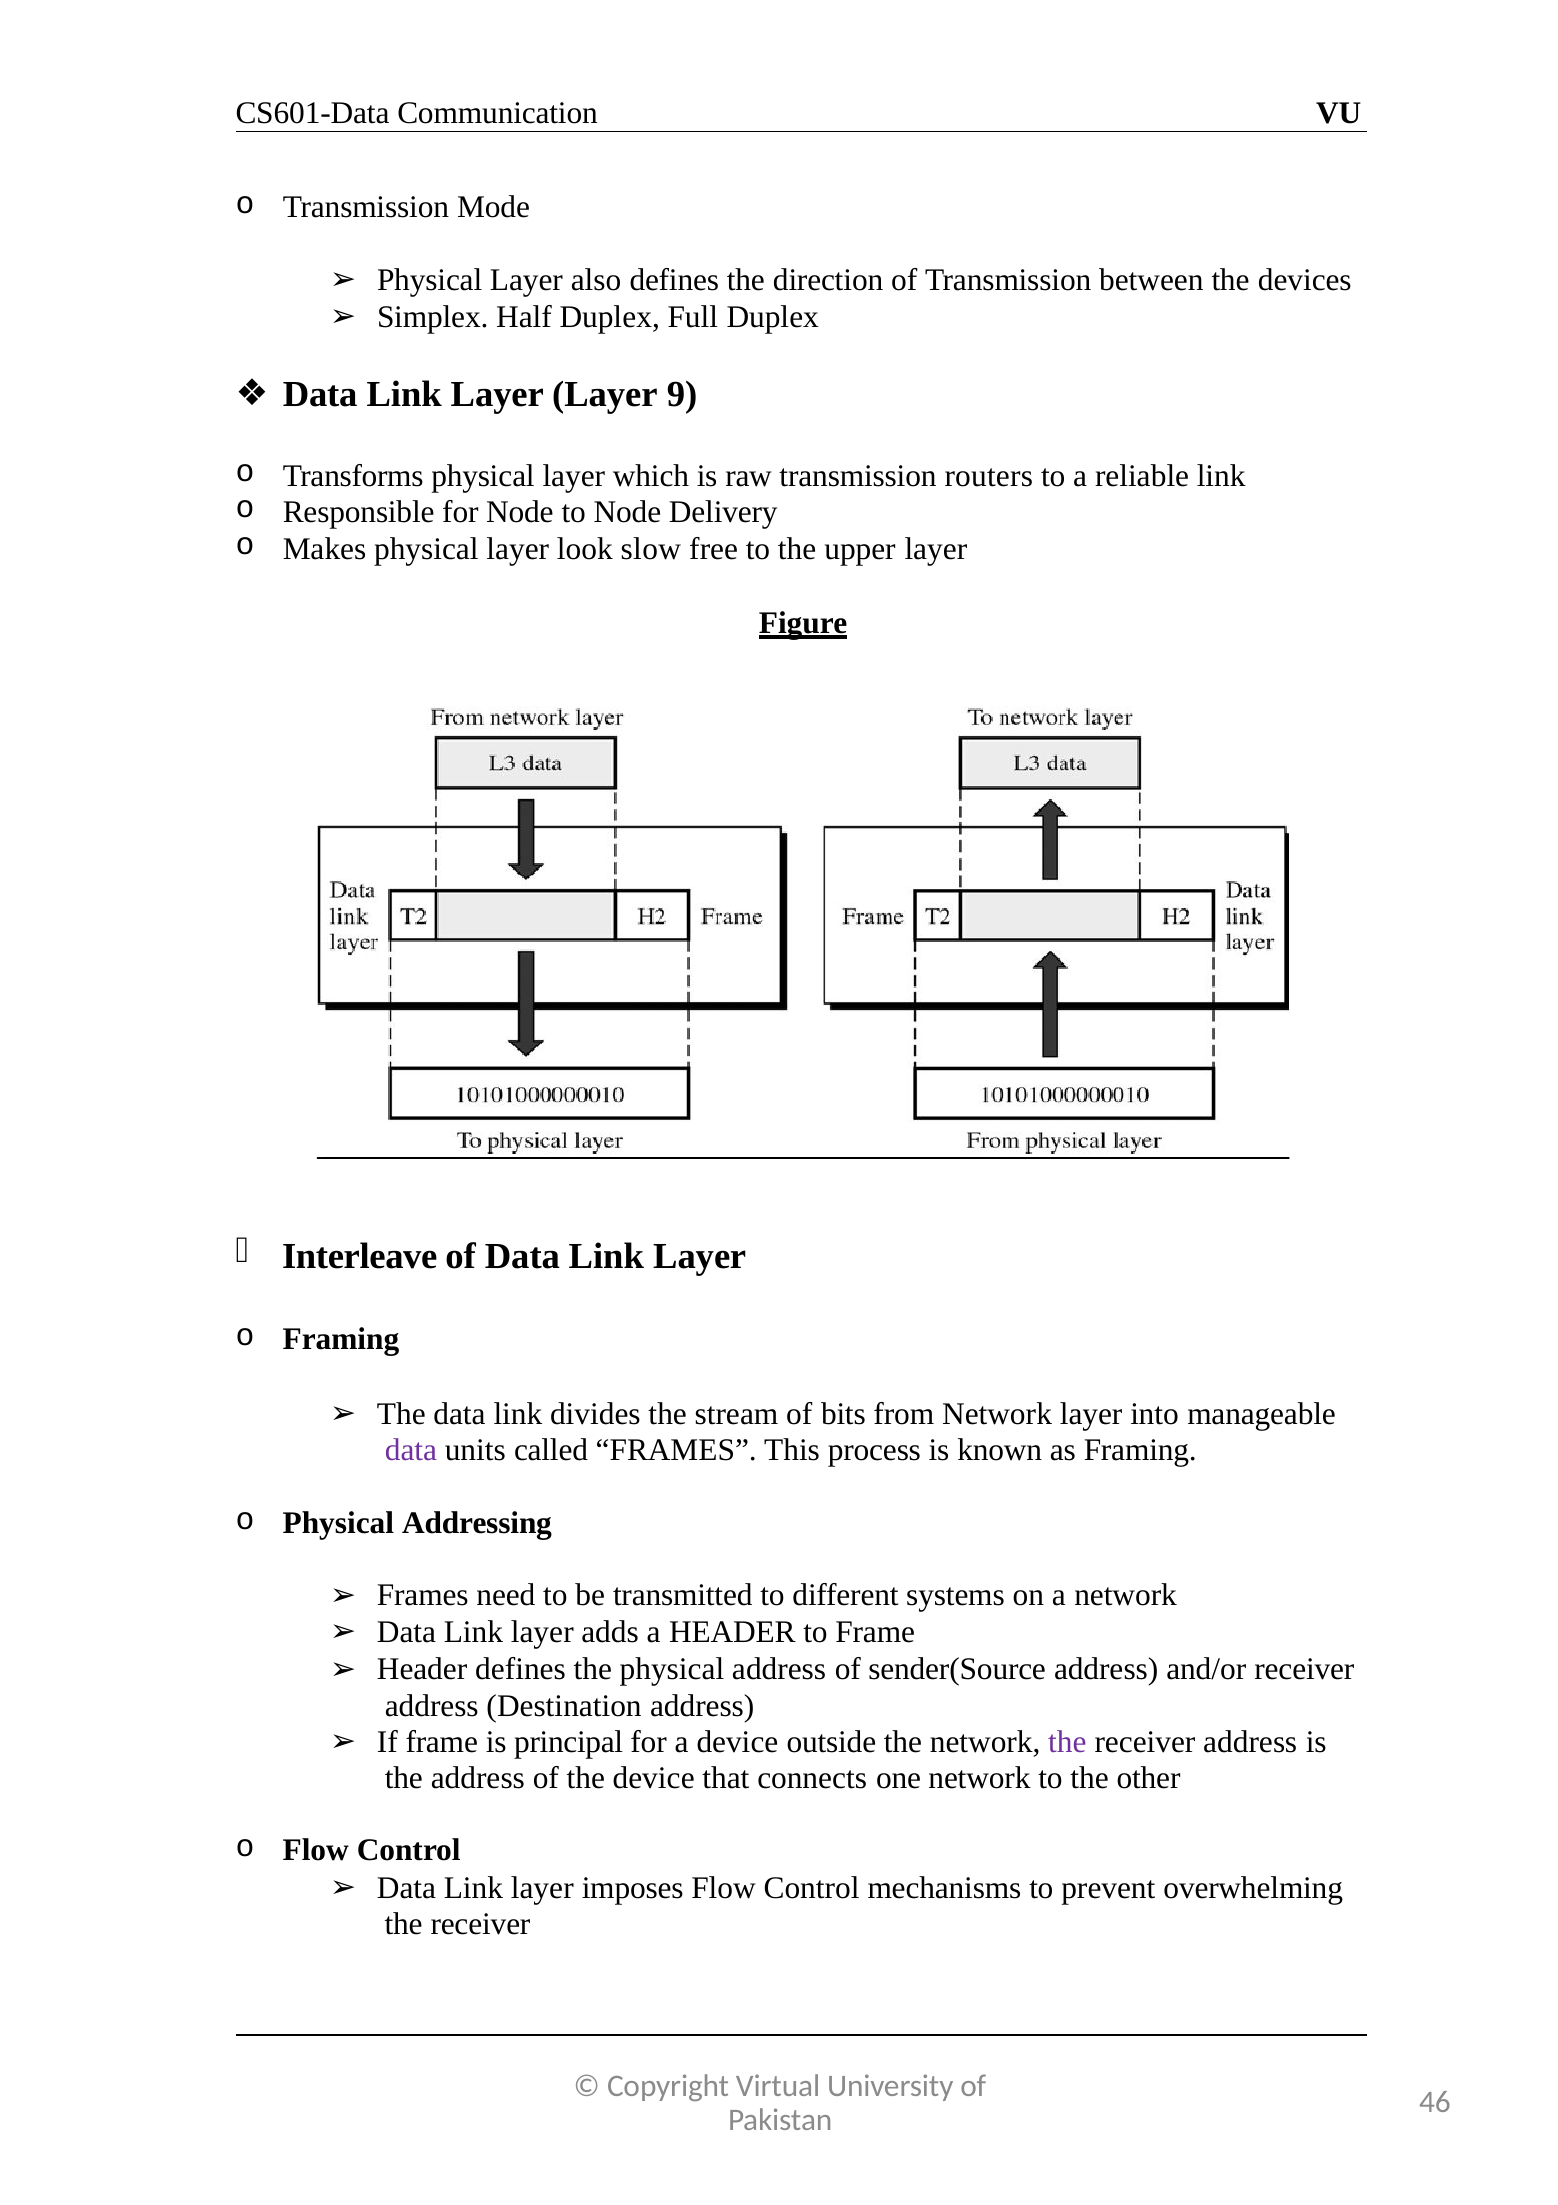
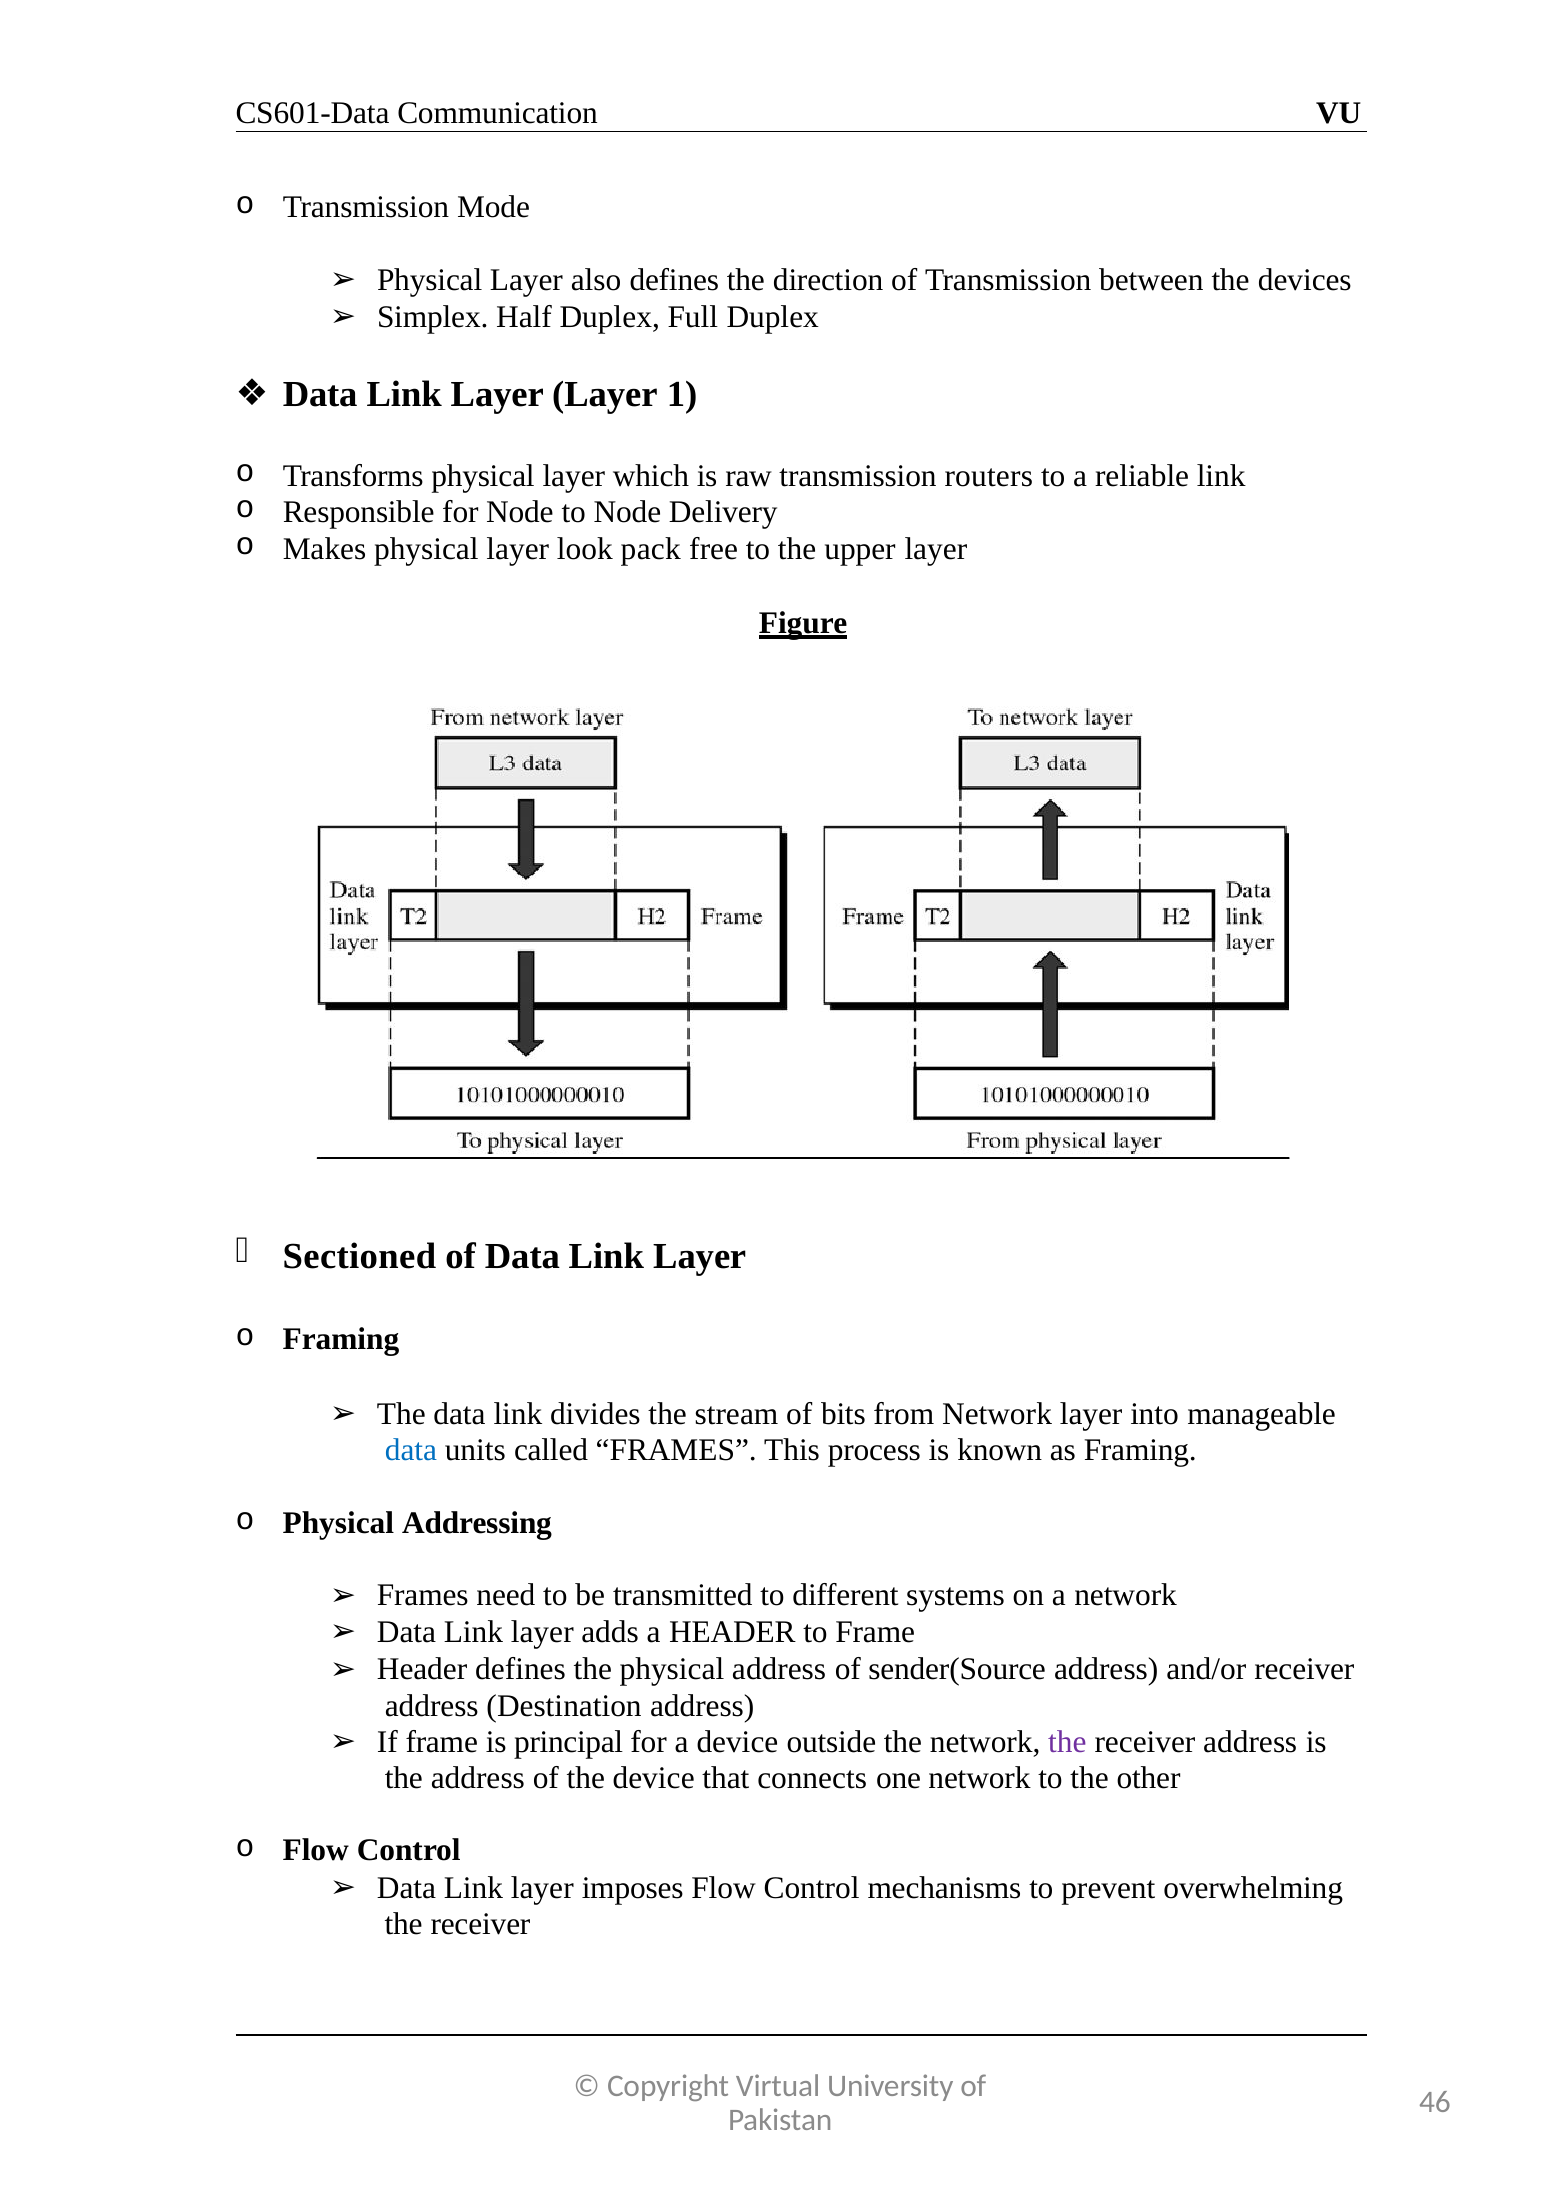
9: 9 -> 1 (682, 394)
slow: slow -> pack (651, 549)
Interleave: Interleave -> Sectioned (359, 1256)
data colour: purple -> blue (411, 1450)
